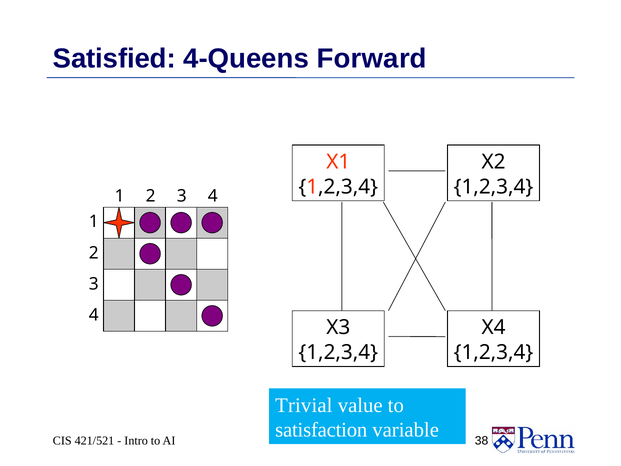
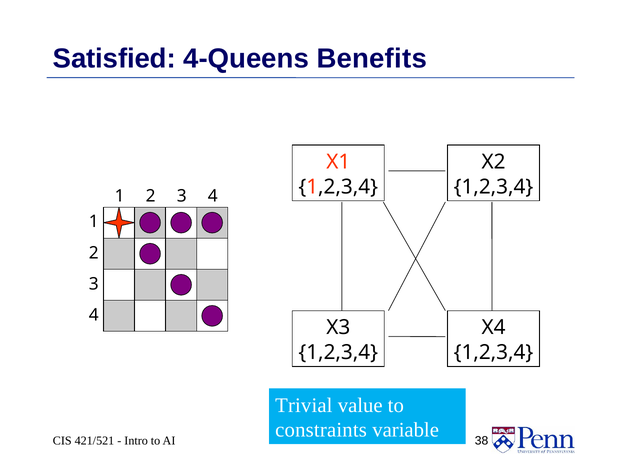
Forward: Forward -> Benefits (372, 59)
satisfaction: satisfaction -> constraints (321, 430)
